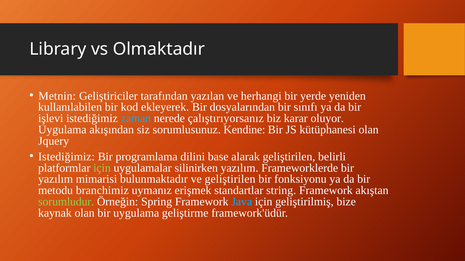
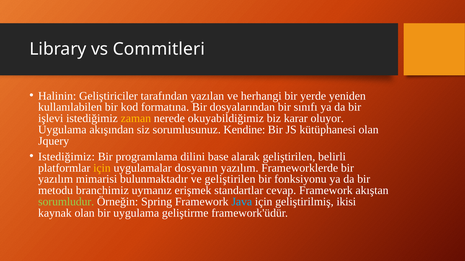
Olmaktadır: Olmaktadır -> Commitleri (159, 49)
Metnin: Metnin -> Halinin (57, 96)
ekleyerek: ekleyerek -> formatına (165, 107)
zaman colour: light blue -> yellow (136, 119)
çalıştırıyorsanız: çalıştırıyorsanız -> okuyabildiğimiz (226, 119)
için colour: light green -> yellow (102, 168)
silinirken: silinirken -> dosyanın (196, 168)
string: string -> cevap (281, 191)
bize: bize -> ikisi (346, 202)
